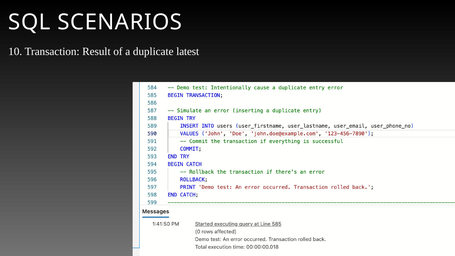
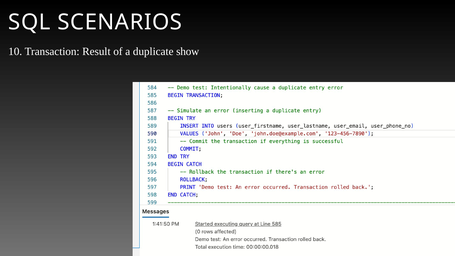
latest: latest -> show (188, 51)
